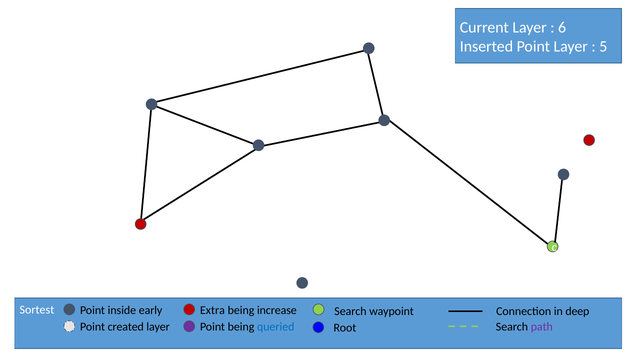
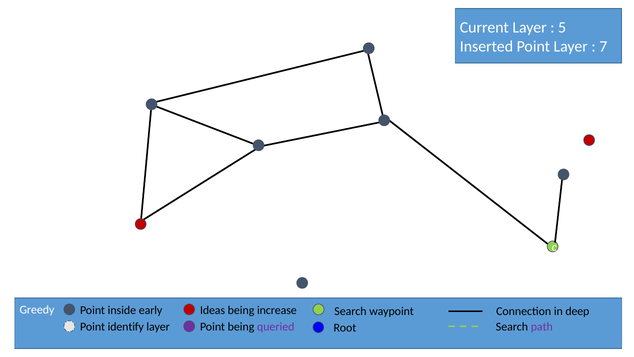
6: 6 -> 5 (562, 27)
5: 5 -> 7 (603, 46)
Sortest: Sortest -> Greedy (37, 309)
Extra: Extra -> Ideas (213, 310)
created: created -> identify (126, 327)
queried colour: blue -> purple (276, 327)
